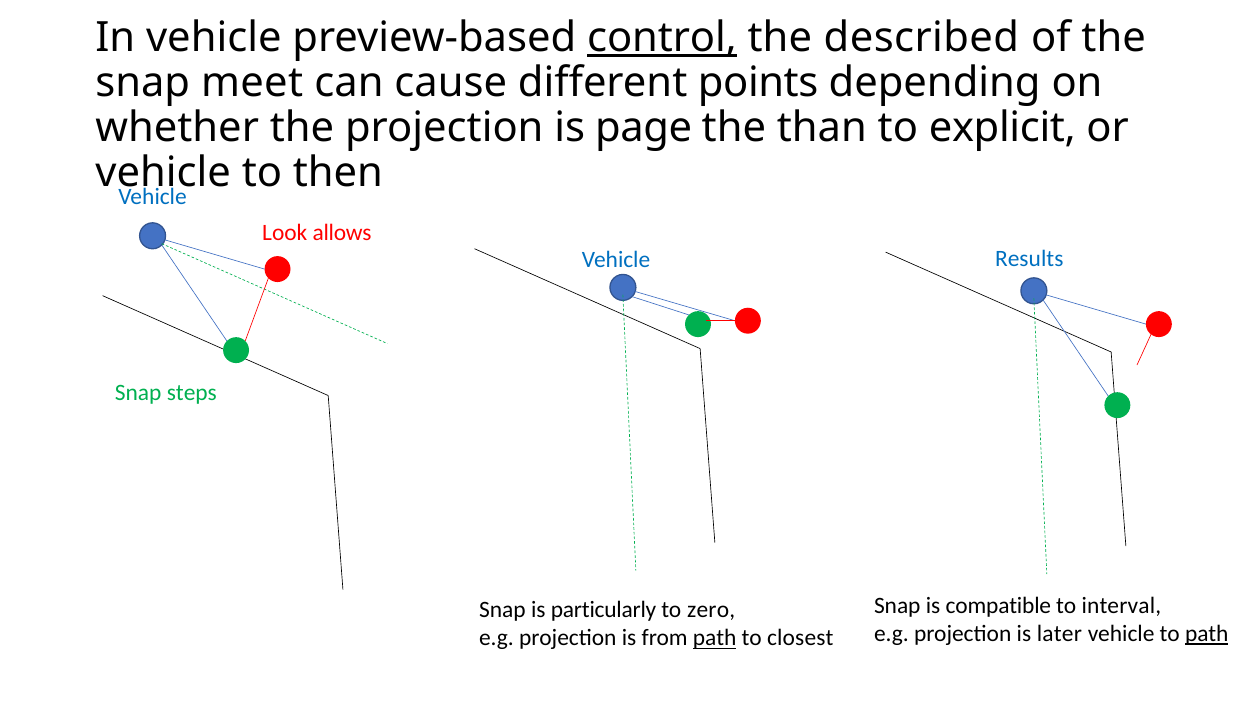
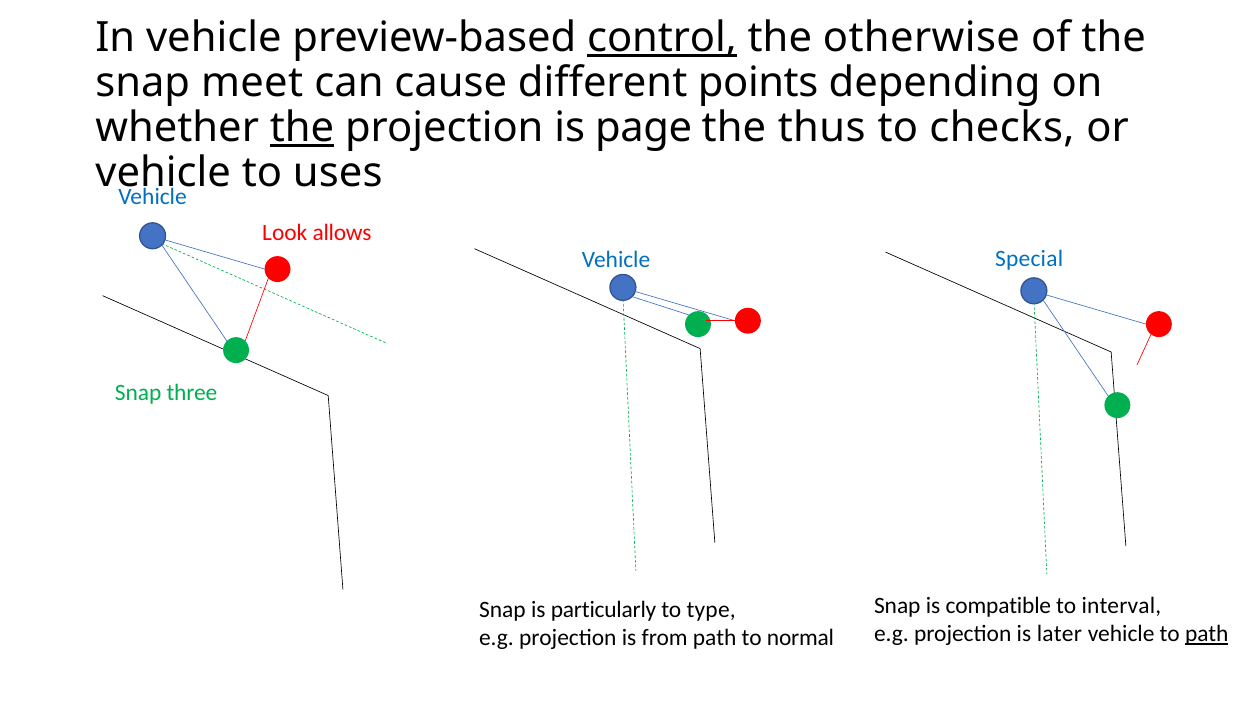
described: described -> otherwise (921, 38)
the underline: none -> present (302, 128)
than: than -> thus (822, 128)
explicit: explicit -> checks (1002, 128)
then: then -> uses (338, 173)
Results: Results -> Special (1029, 259)
steps: steps -> three (192, 393)
zero: zero -> type (711, 610)
path underline: present -> none (715, 638)
closest: closest -> normal (800, 638)
